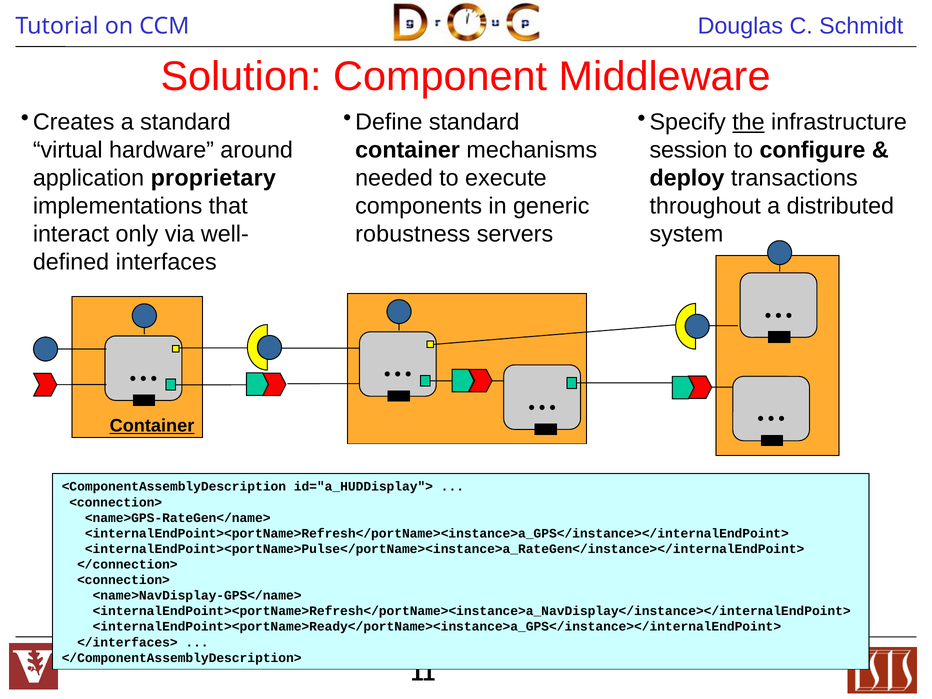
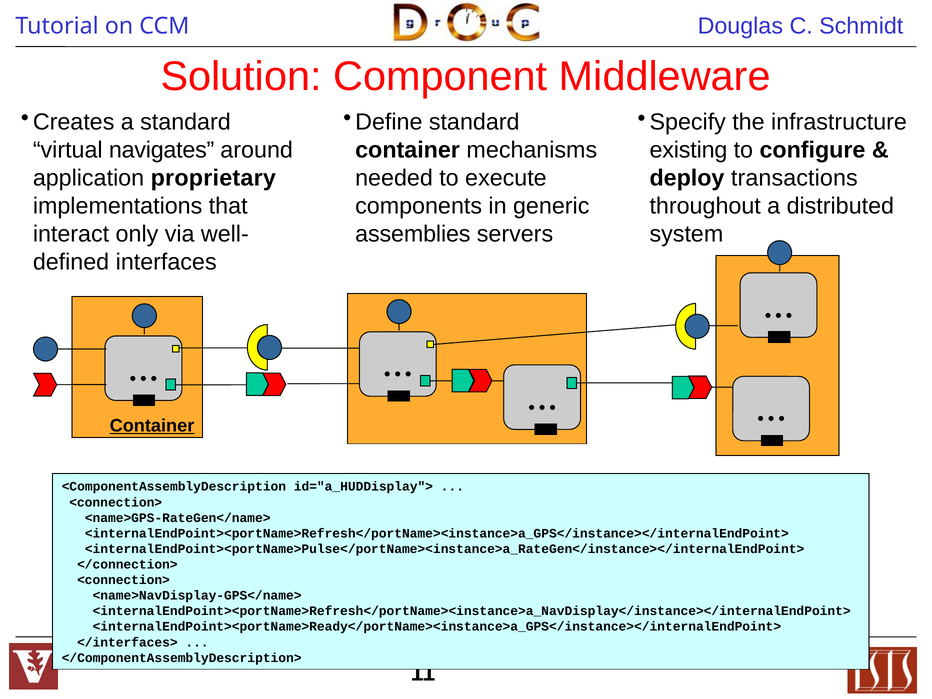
the underline: present -> none (748, 122)
hardware: hardware -> navigates (162, 150)
session: session -> existing (688, 150)
robustness: robustness -> assemblies (413, 234)
